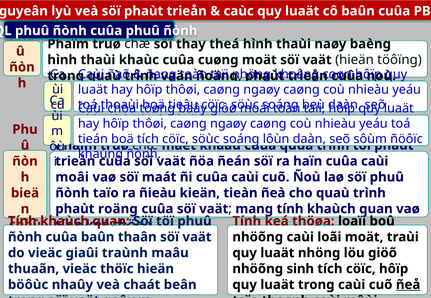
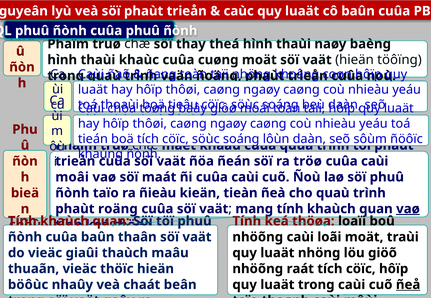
haïn: haïn -> tröø (308, 161)
vaø underline: none -> present (408, 209)
traùnh: traùnh -> thaùch (125, 253)
sinh: sinh -> raát (300, 269)
